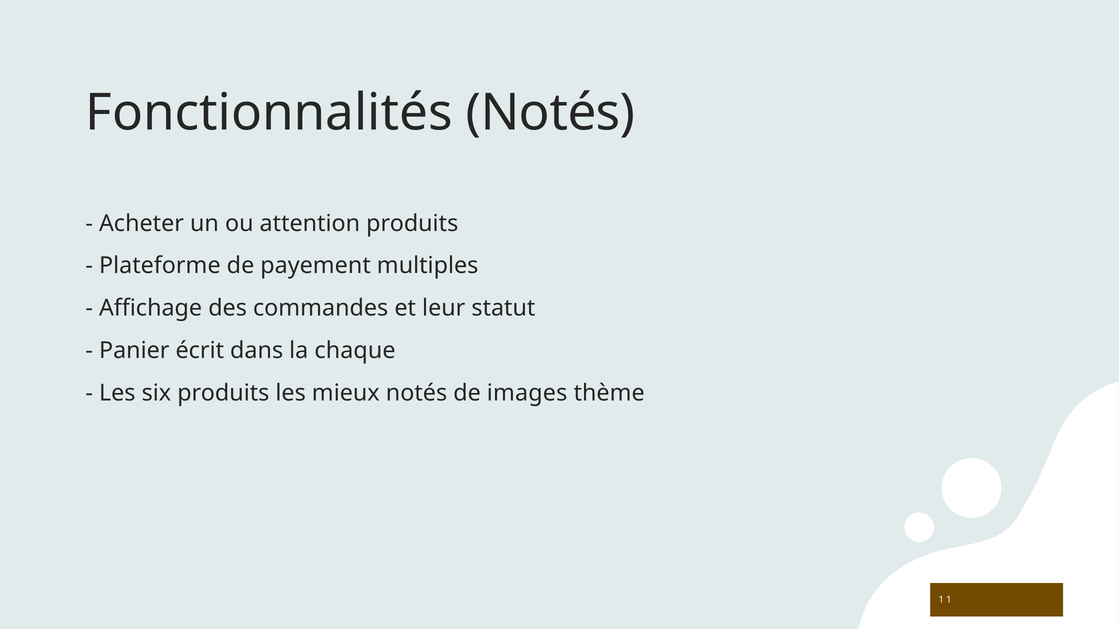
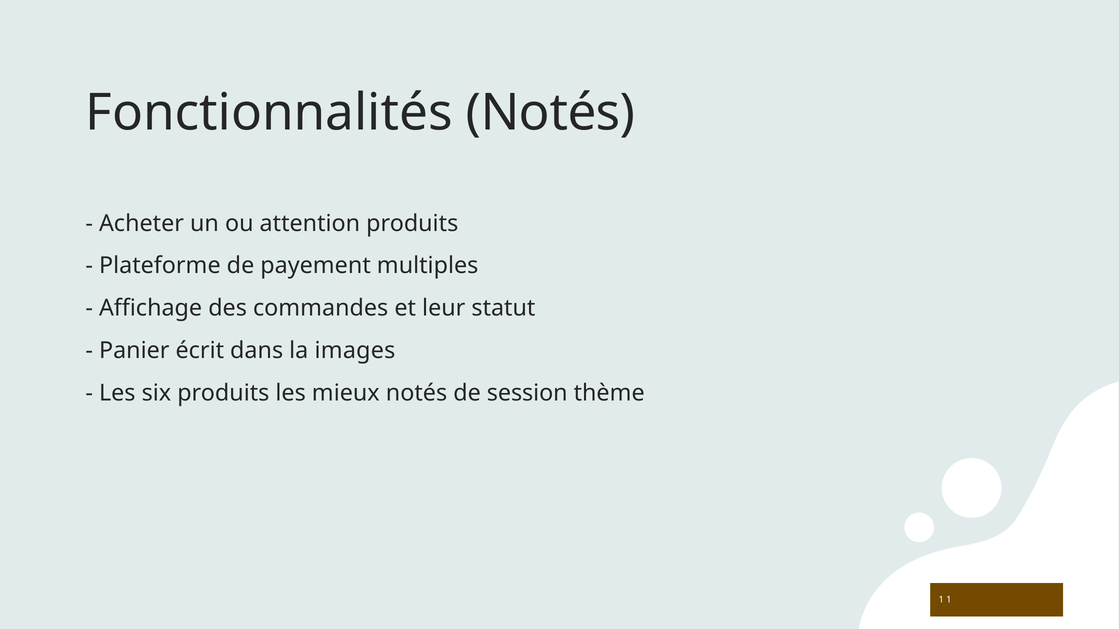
chaque: chaque -> images (355, 351)
images: images -> session (527, 393)
